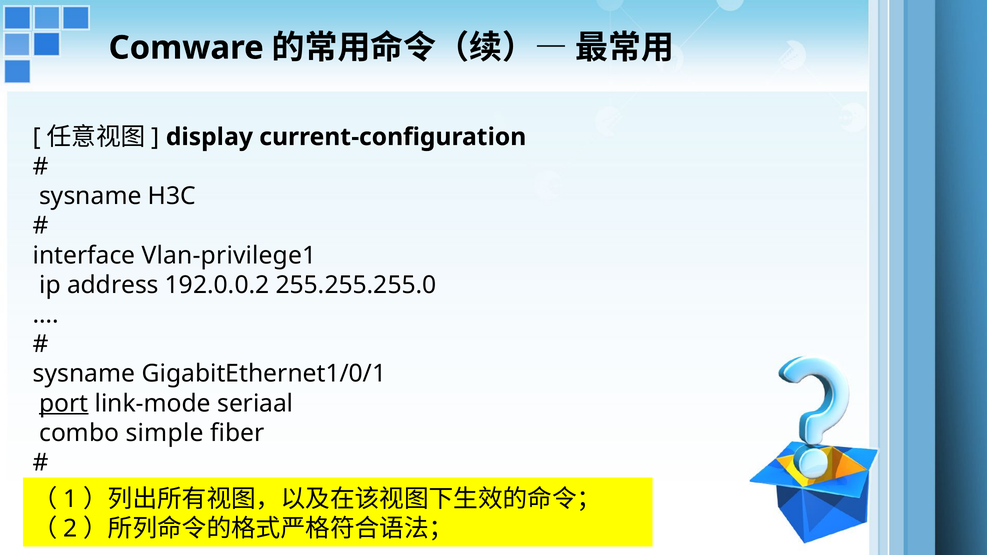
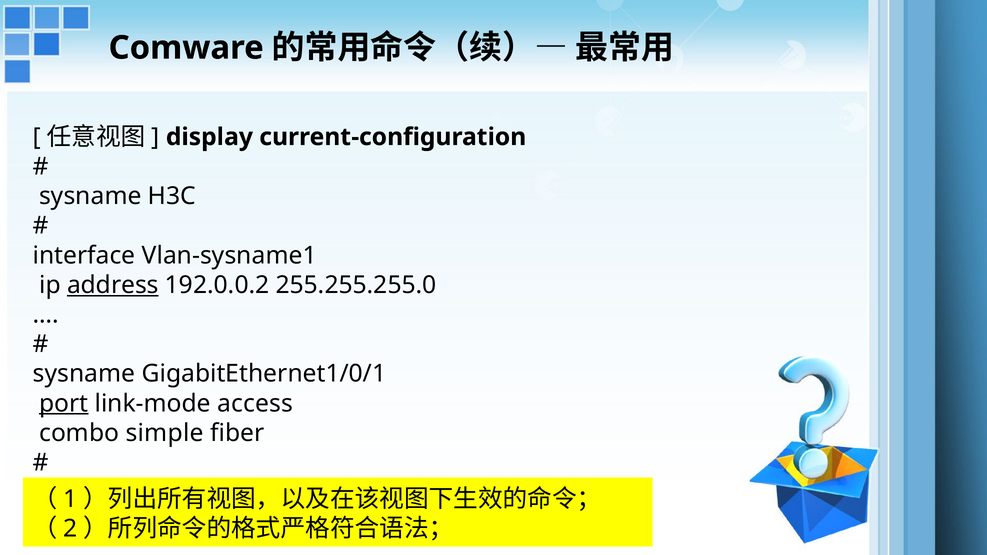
Vlan-privilege1: Vlan-privilege1 -> Vlan-sysname1 (229, 255)
address underline: none -> present (113, 285)
seriaal: seriaal -> access (255, 404)
